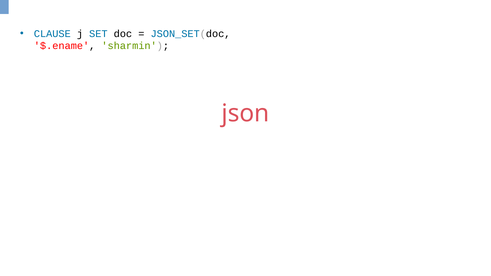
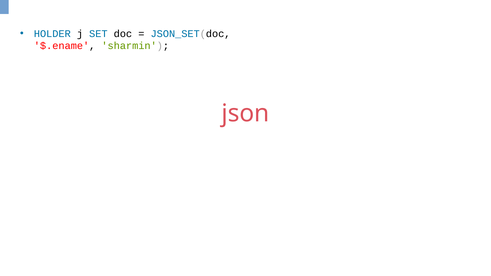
CLAUSE: CLAUSE -> HOLDER (52, 34)
